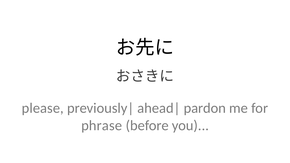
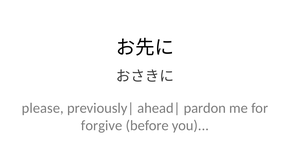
phrase: phrase -> forgive (102, 126)
